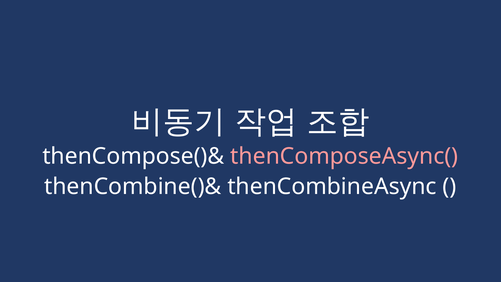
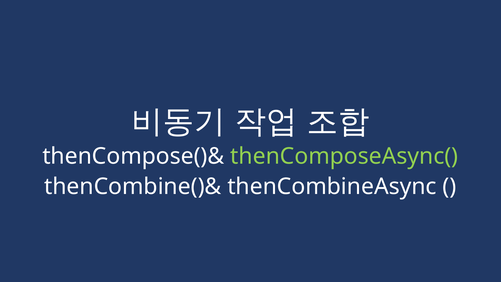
thenComposeAsync( colour: pink -> light green (344, 156)
